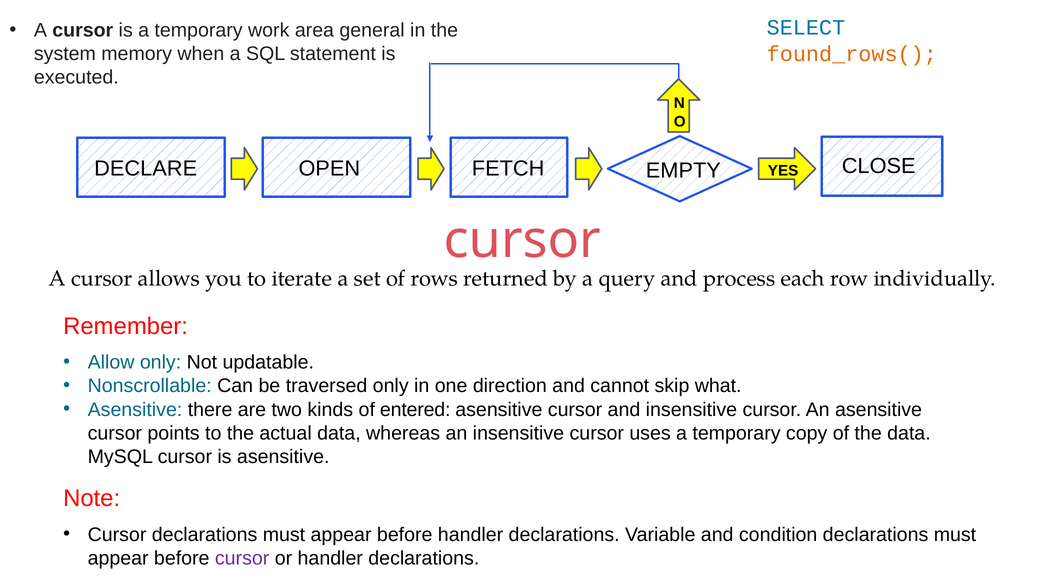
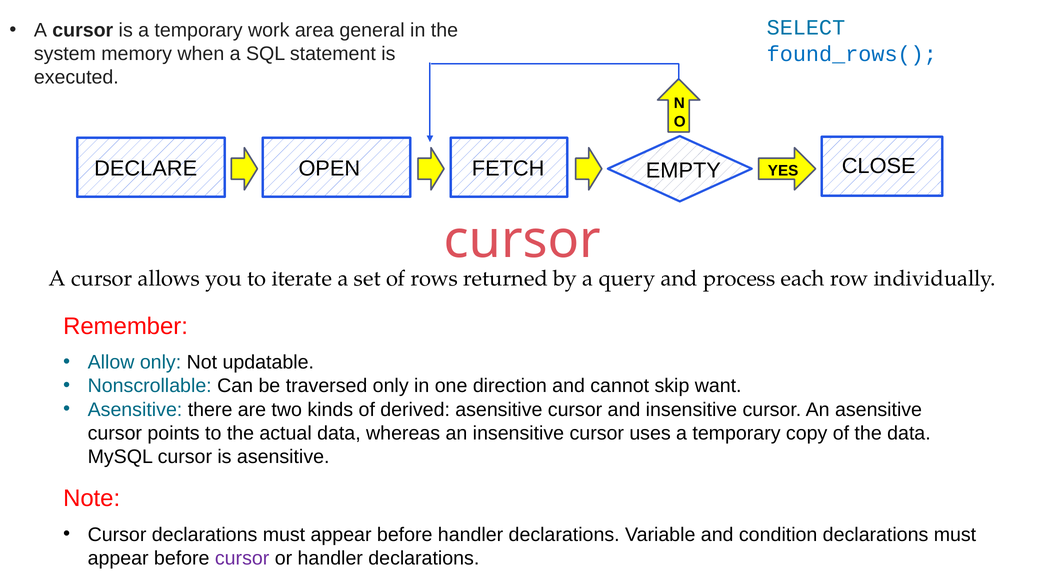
found_rows( colour: orange -> blue (852, 54)
what: what -> want (718, 386)
entered: entered -> derived (415, 409)
